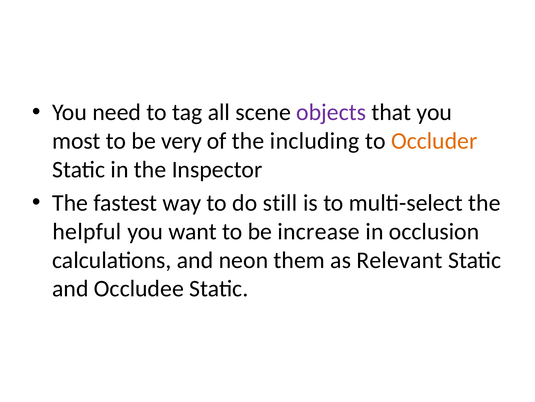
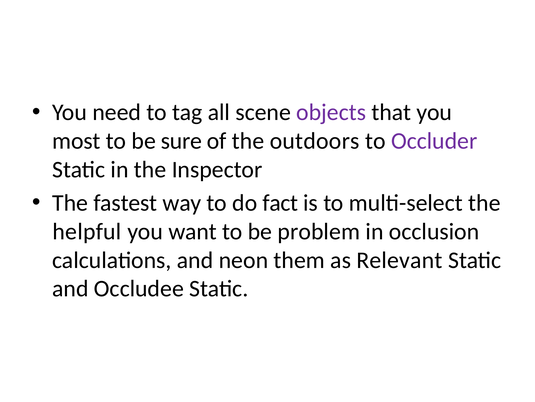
very: very -> sure (181, 141)
including: including -> outdoors (315, 141)
Occluder colour: orange -> purple (434, 141)
still: still -> fact (280, 203)
increase: increase -> problem (319, 231)
